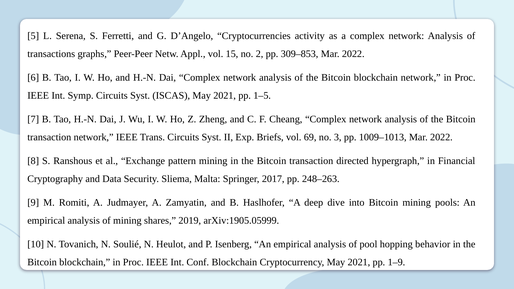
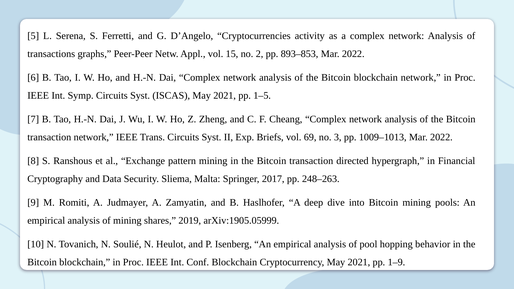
309–853: 309–853 -> 893–853 (300, 54)
